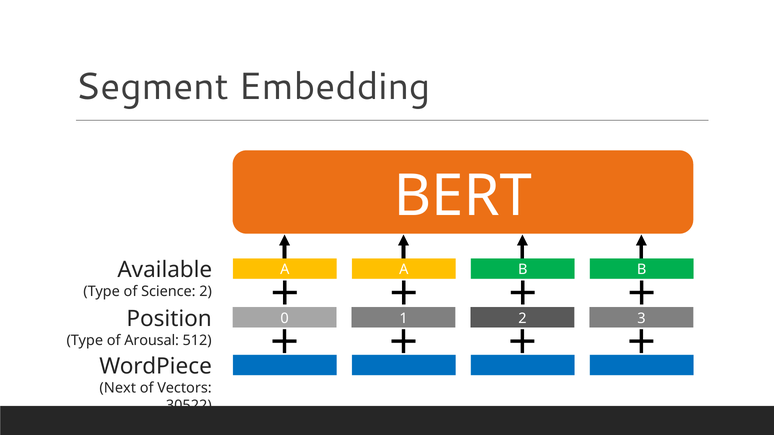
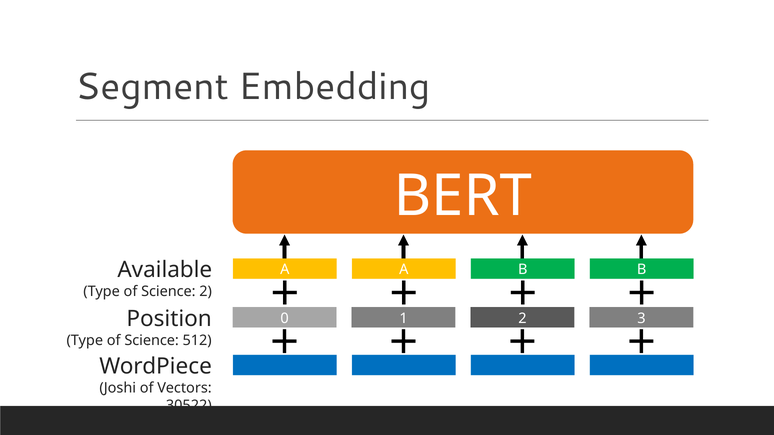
Arousal: Arousal -> Science (152, 341)
Next: Next -> Joshi (118, 388)
